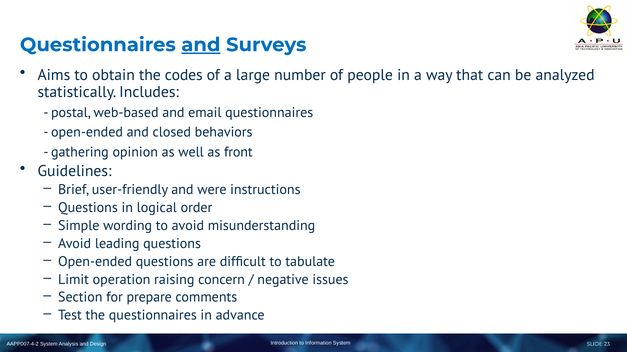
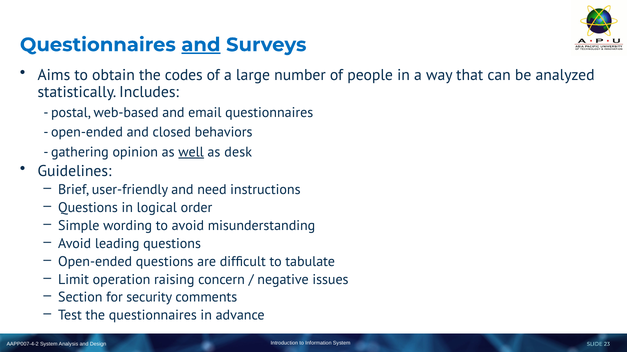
well underline: none -> present (191, 152)
front: front -> desk (238, 152)
were: were -> need (212, 190)
prepare: prepare -> security (149, 298)
